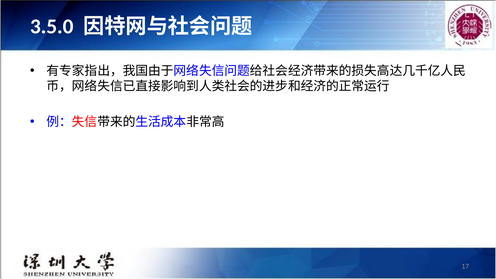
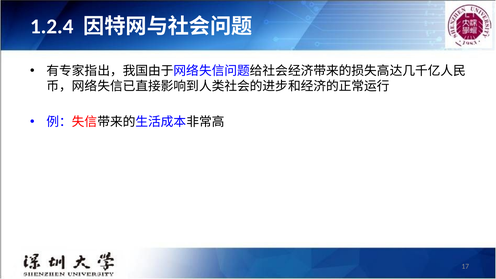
3.5.0: 3.5.0 -> 1.2.4 (52, 27)
